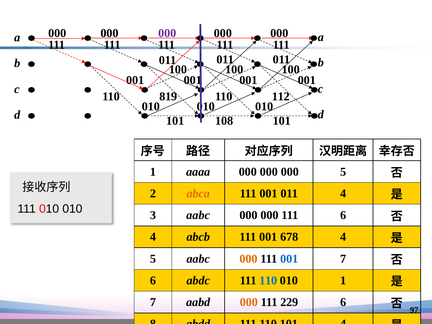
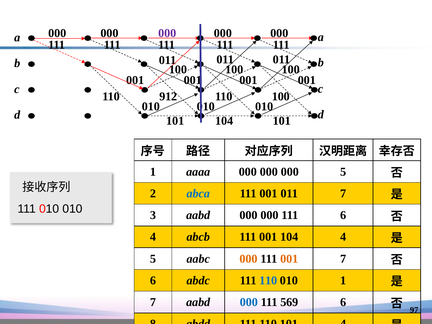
819: 819 -> 912 (168, 97)
110 112: 112 -> 100 (281, 97)
101 108: 108 -> 104 (224, 121)
abca colour: orange -> blue (198, 193)
011 4: 4 -> 7 (343, 193)
3 aabc: aabc -> aabd (198, 215)
001 678: 678 -> 104 (289, 237)
001 colour: blue -> orange (289, 259)
000 colour: orange -> blue (249, 302)
229: 229 -> 569 (289, 302)
